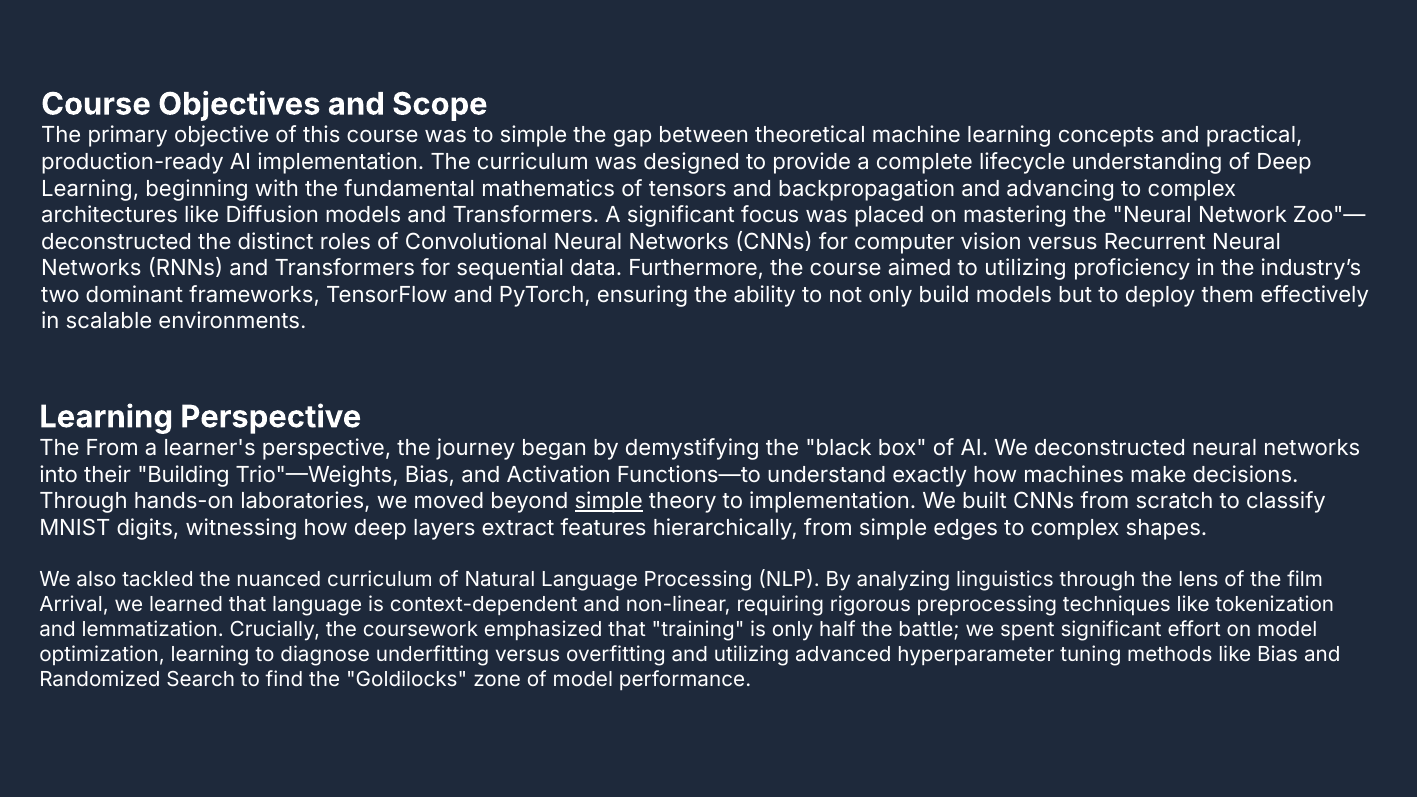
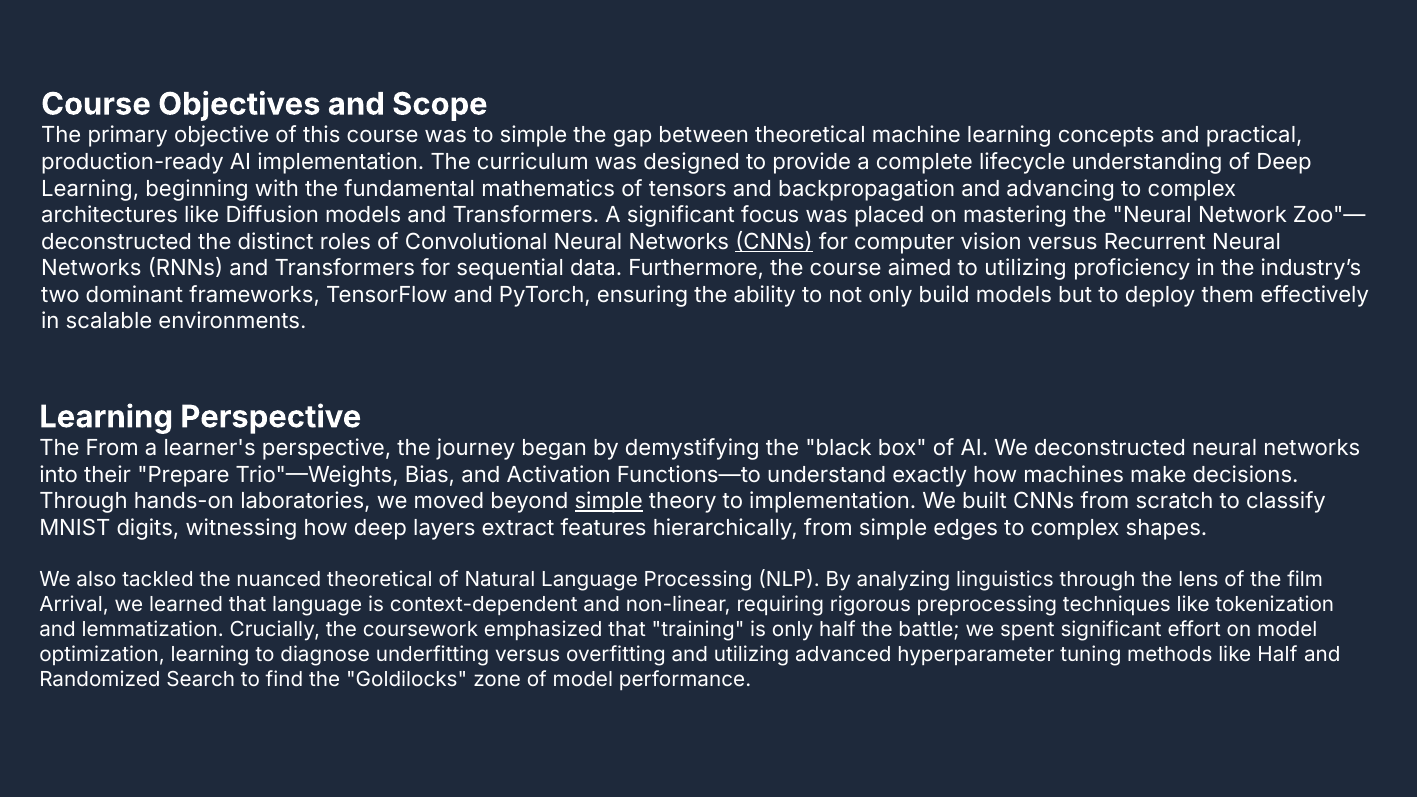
CNNs underline: none -> present (774, 242)
Building: Building -> Prepare (183, 475)
nuanced curriculum: curriculum -> theoretical (380, 580)
like Bias: Bias -> Half (1277, 655)
